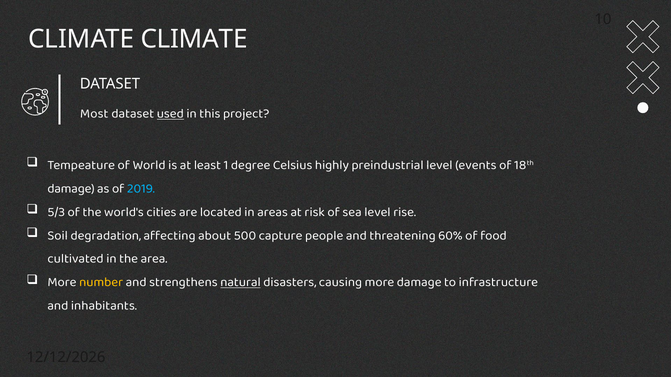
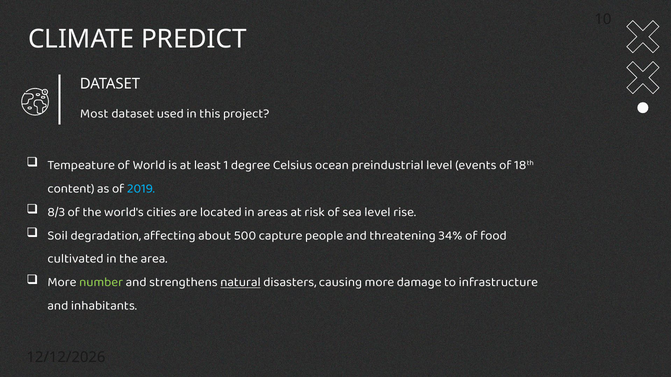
CLIMATE CLIMATE: CLIMATE -> PREDICT (194, 39)
used underline: present -> none (170, 114)
highly: highly -> ocean (332, 165)
damage: damage -> content (71, 189)
5/3: 5/3 -> 8/3 (56, 212)
60%: 60% -> 34% (450, 235)
number colour: yellow -> light green (101, 282)
